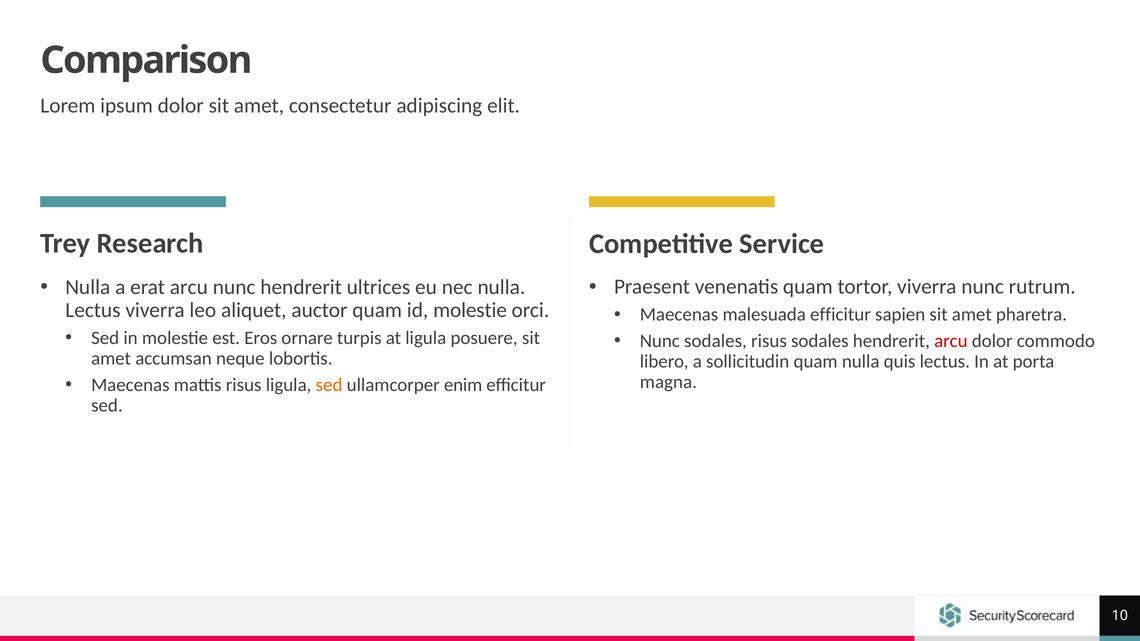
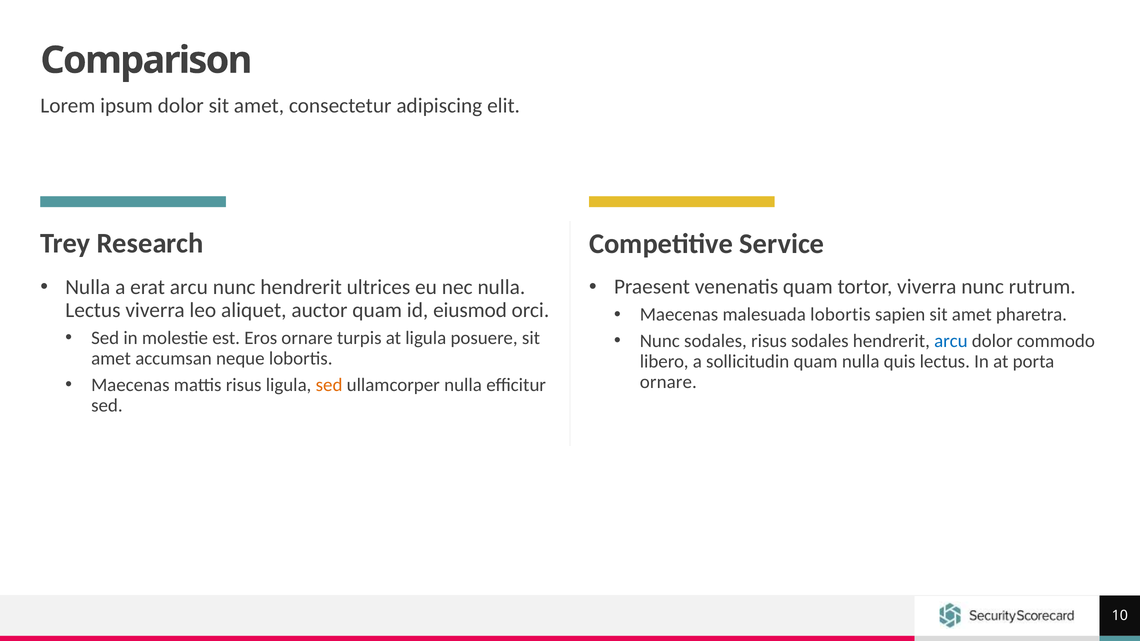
id molestie: molestie -> eiusmod (470, 310)
malesuada efficitur: efficitur -> lobortis (840, 315)
arcu colour: red -> blue (951, 341)
magna: magna -> ornare (668, 382)
ullamcorper enim: enim -> nulla (463, 385)
